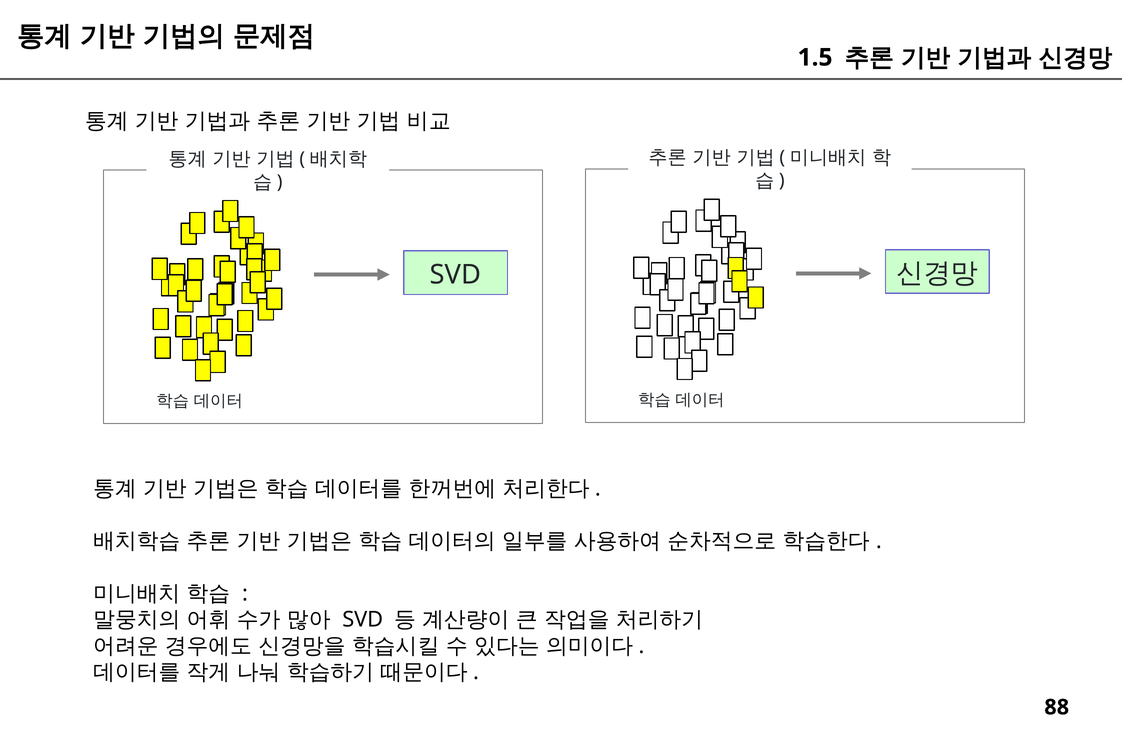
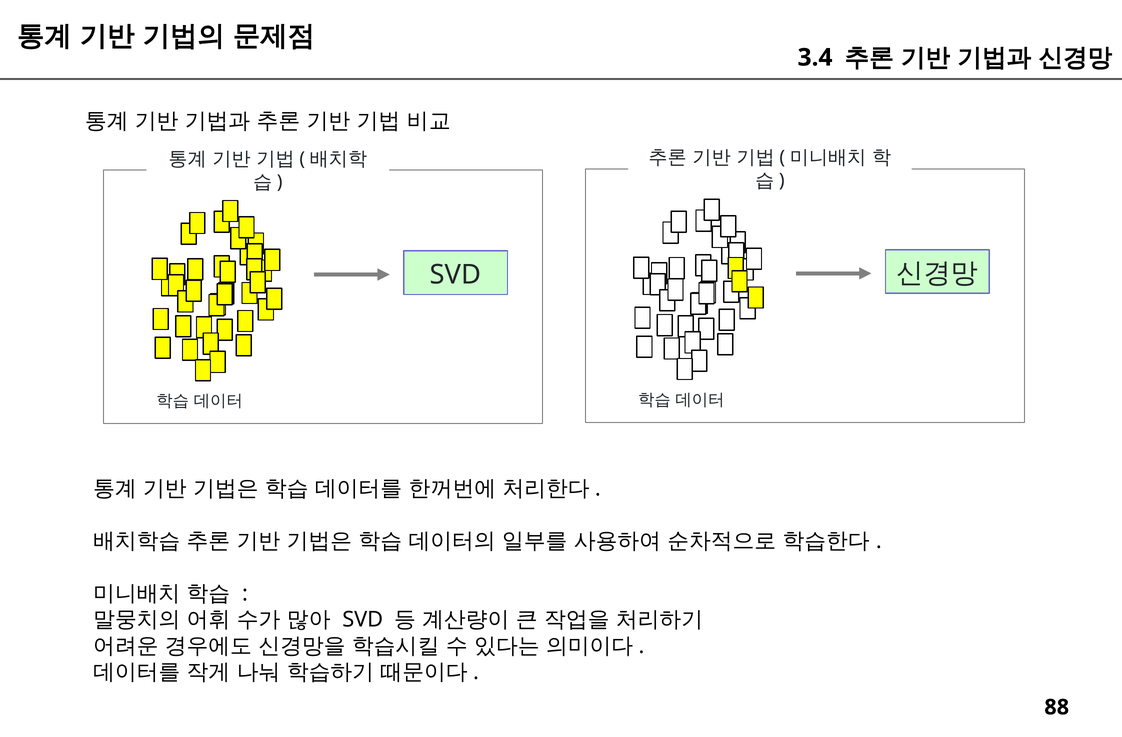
1.5: 1.5 -> 3.4 (815, 58)
